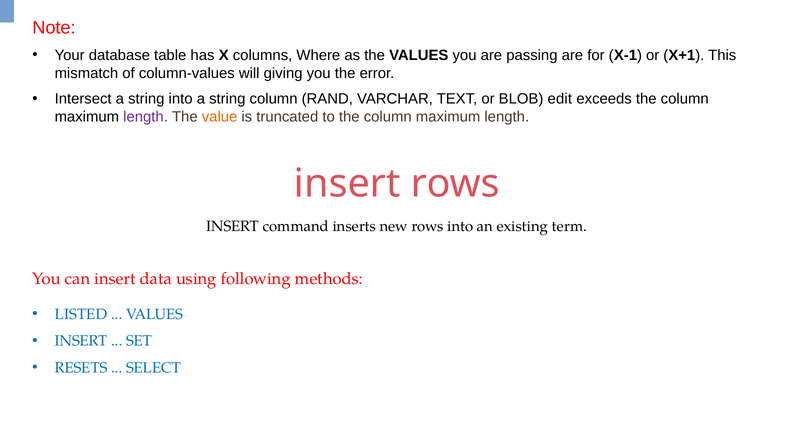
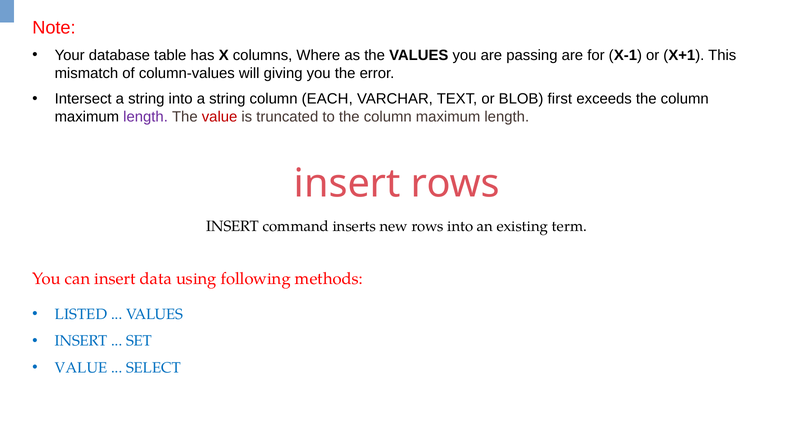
RAND: RAND -> EACH (327, 99)
edit: edit -> first (560, 99)
value colour: orange -> red (220, 117)
RESETS: RESETS -> VALUE (81, 368)
